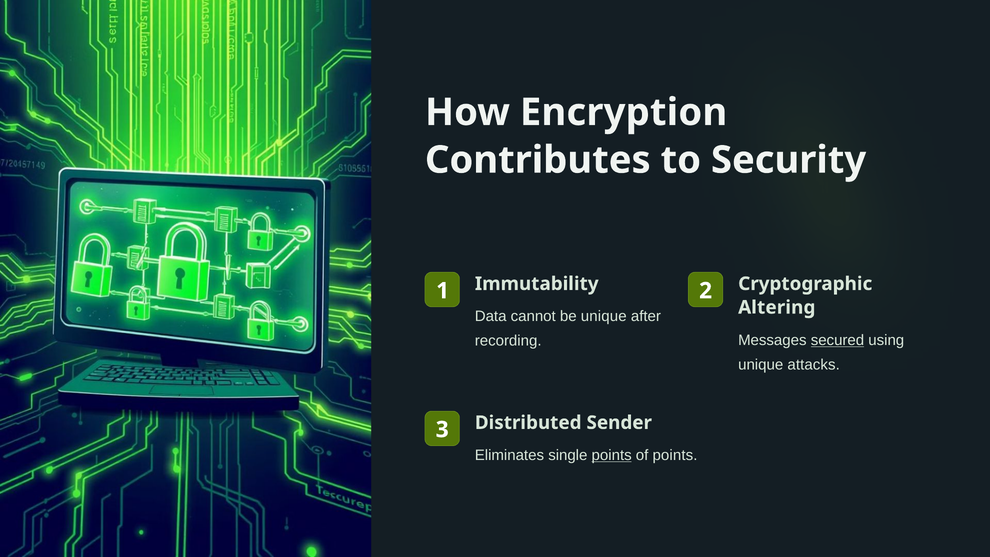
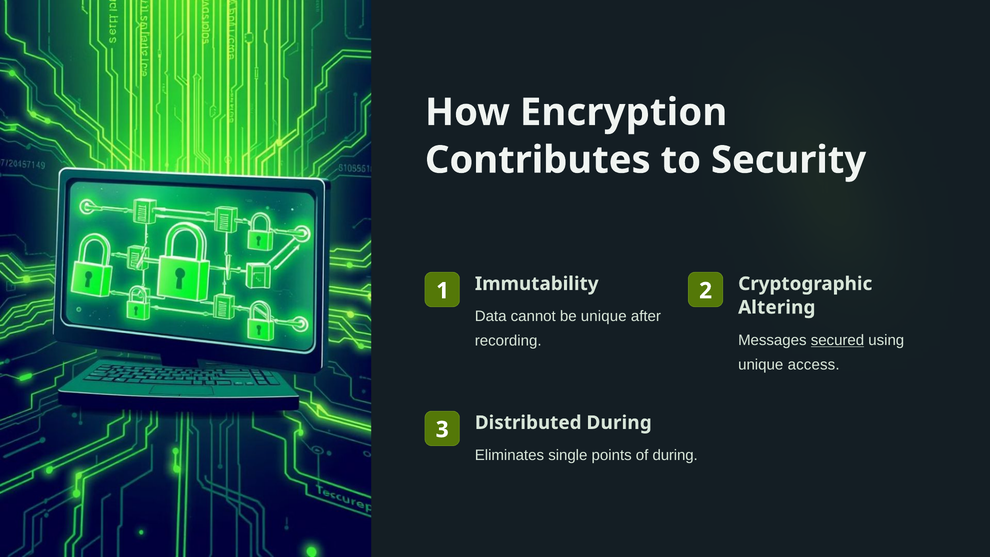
attacks: attacks -> access (814, 365)
Distributed Sender: Sender -> During (619, 423)
points underline: present -> none (612, 455)
of points: points -> during (675, 455)
